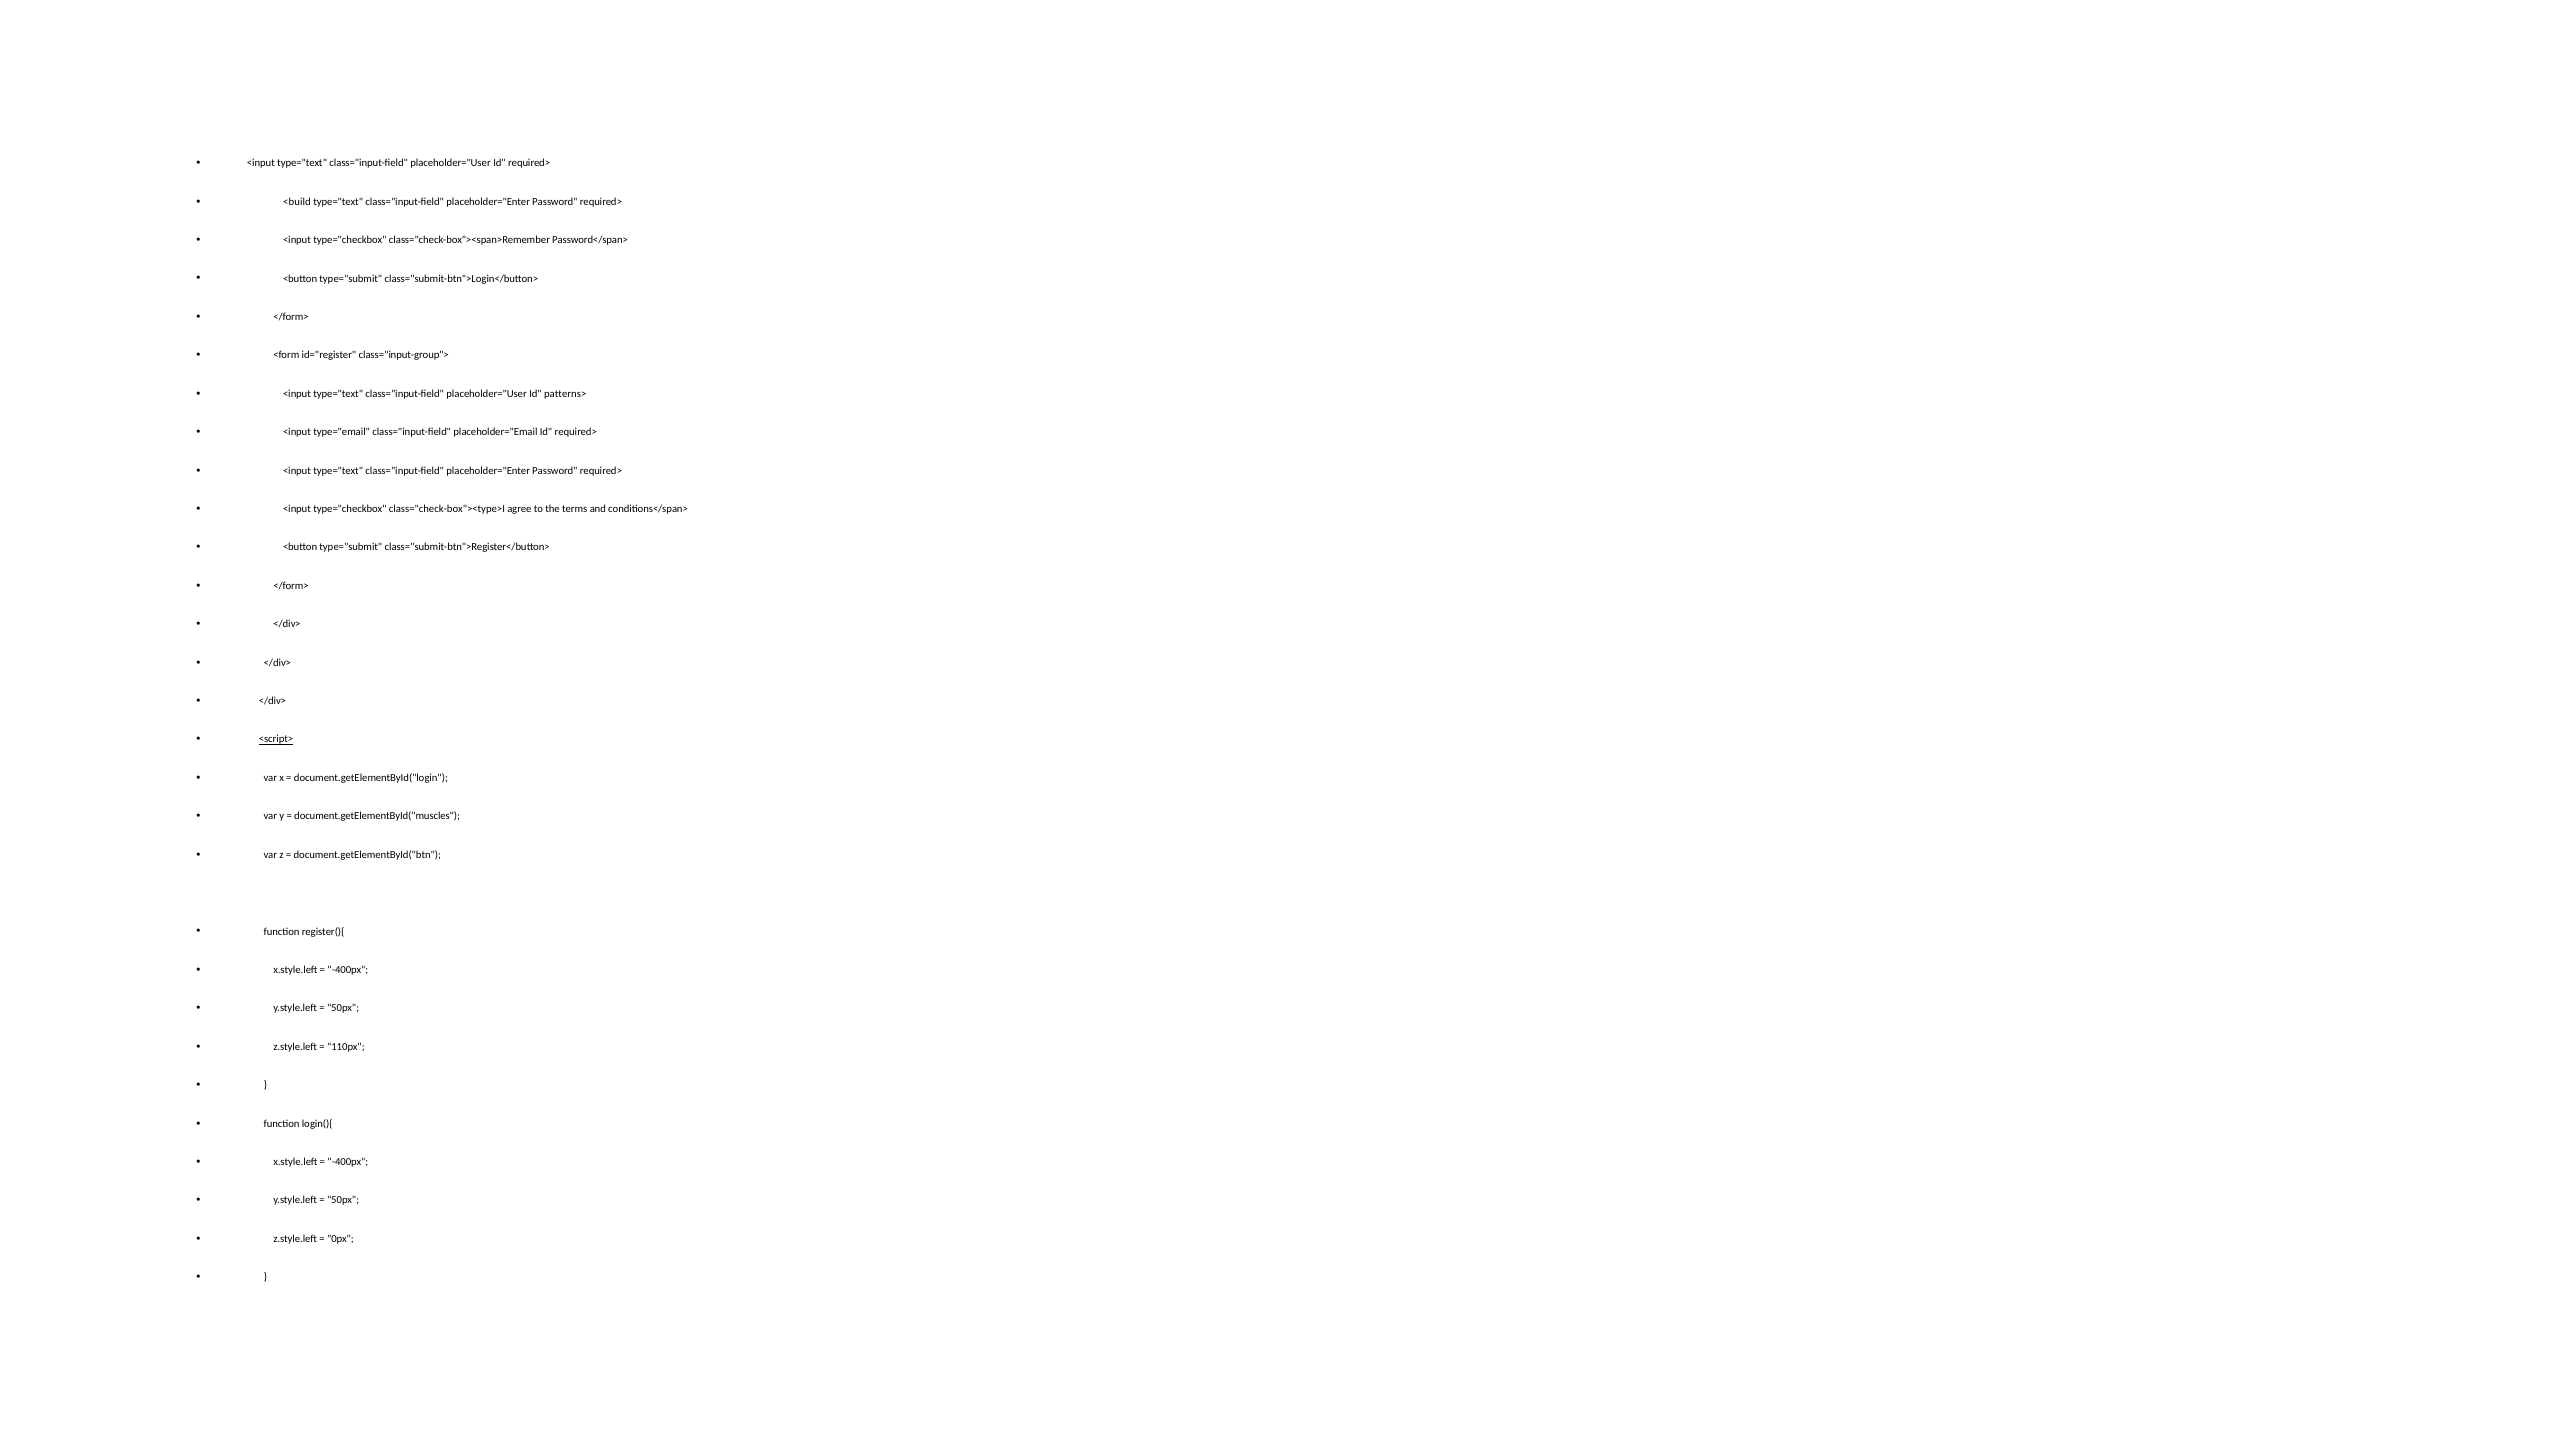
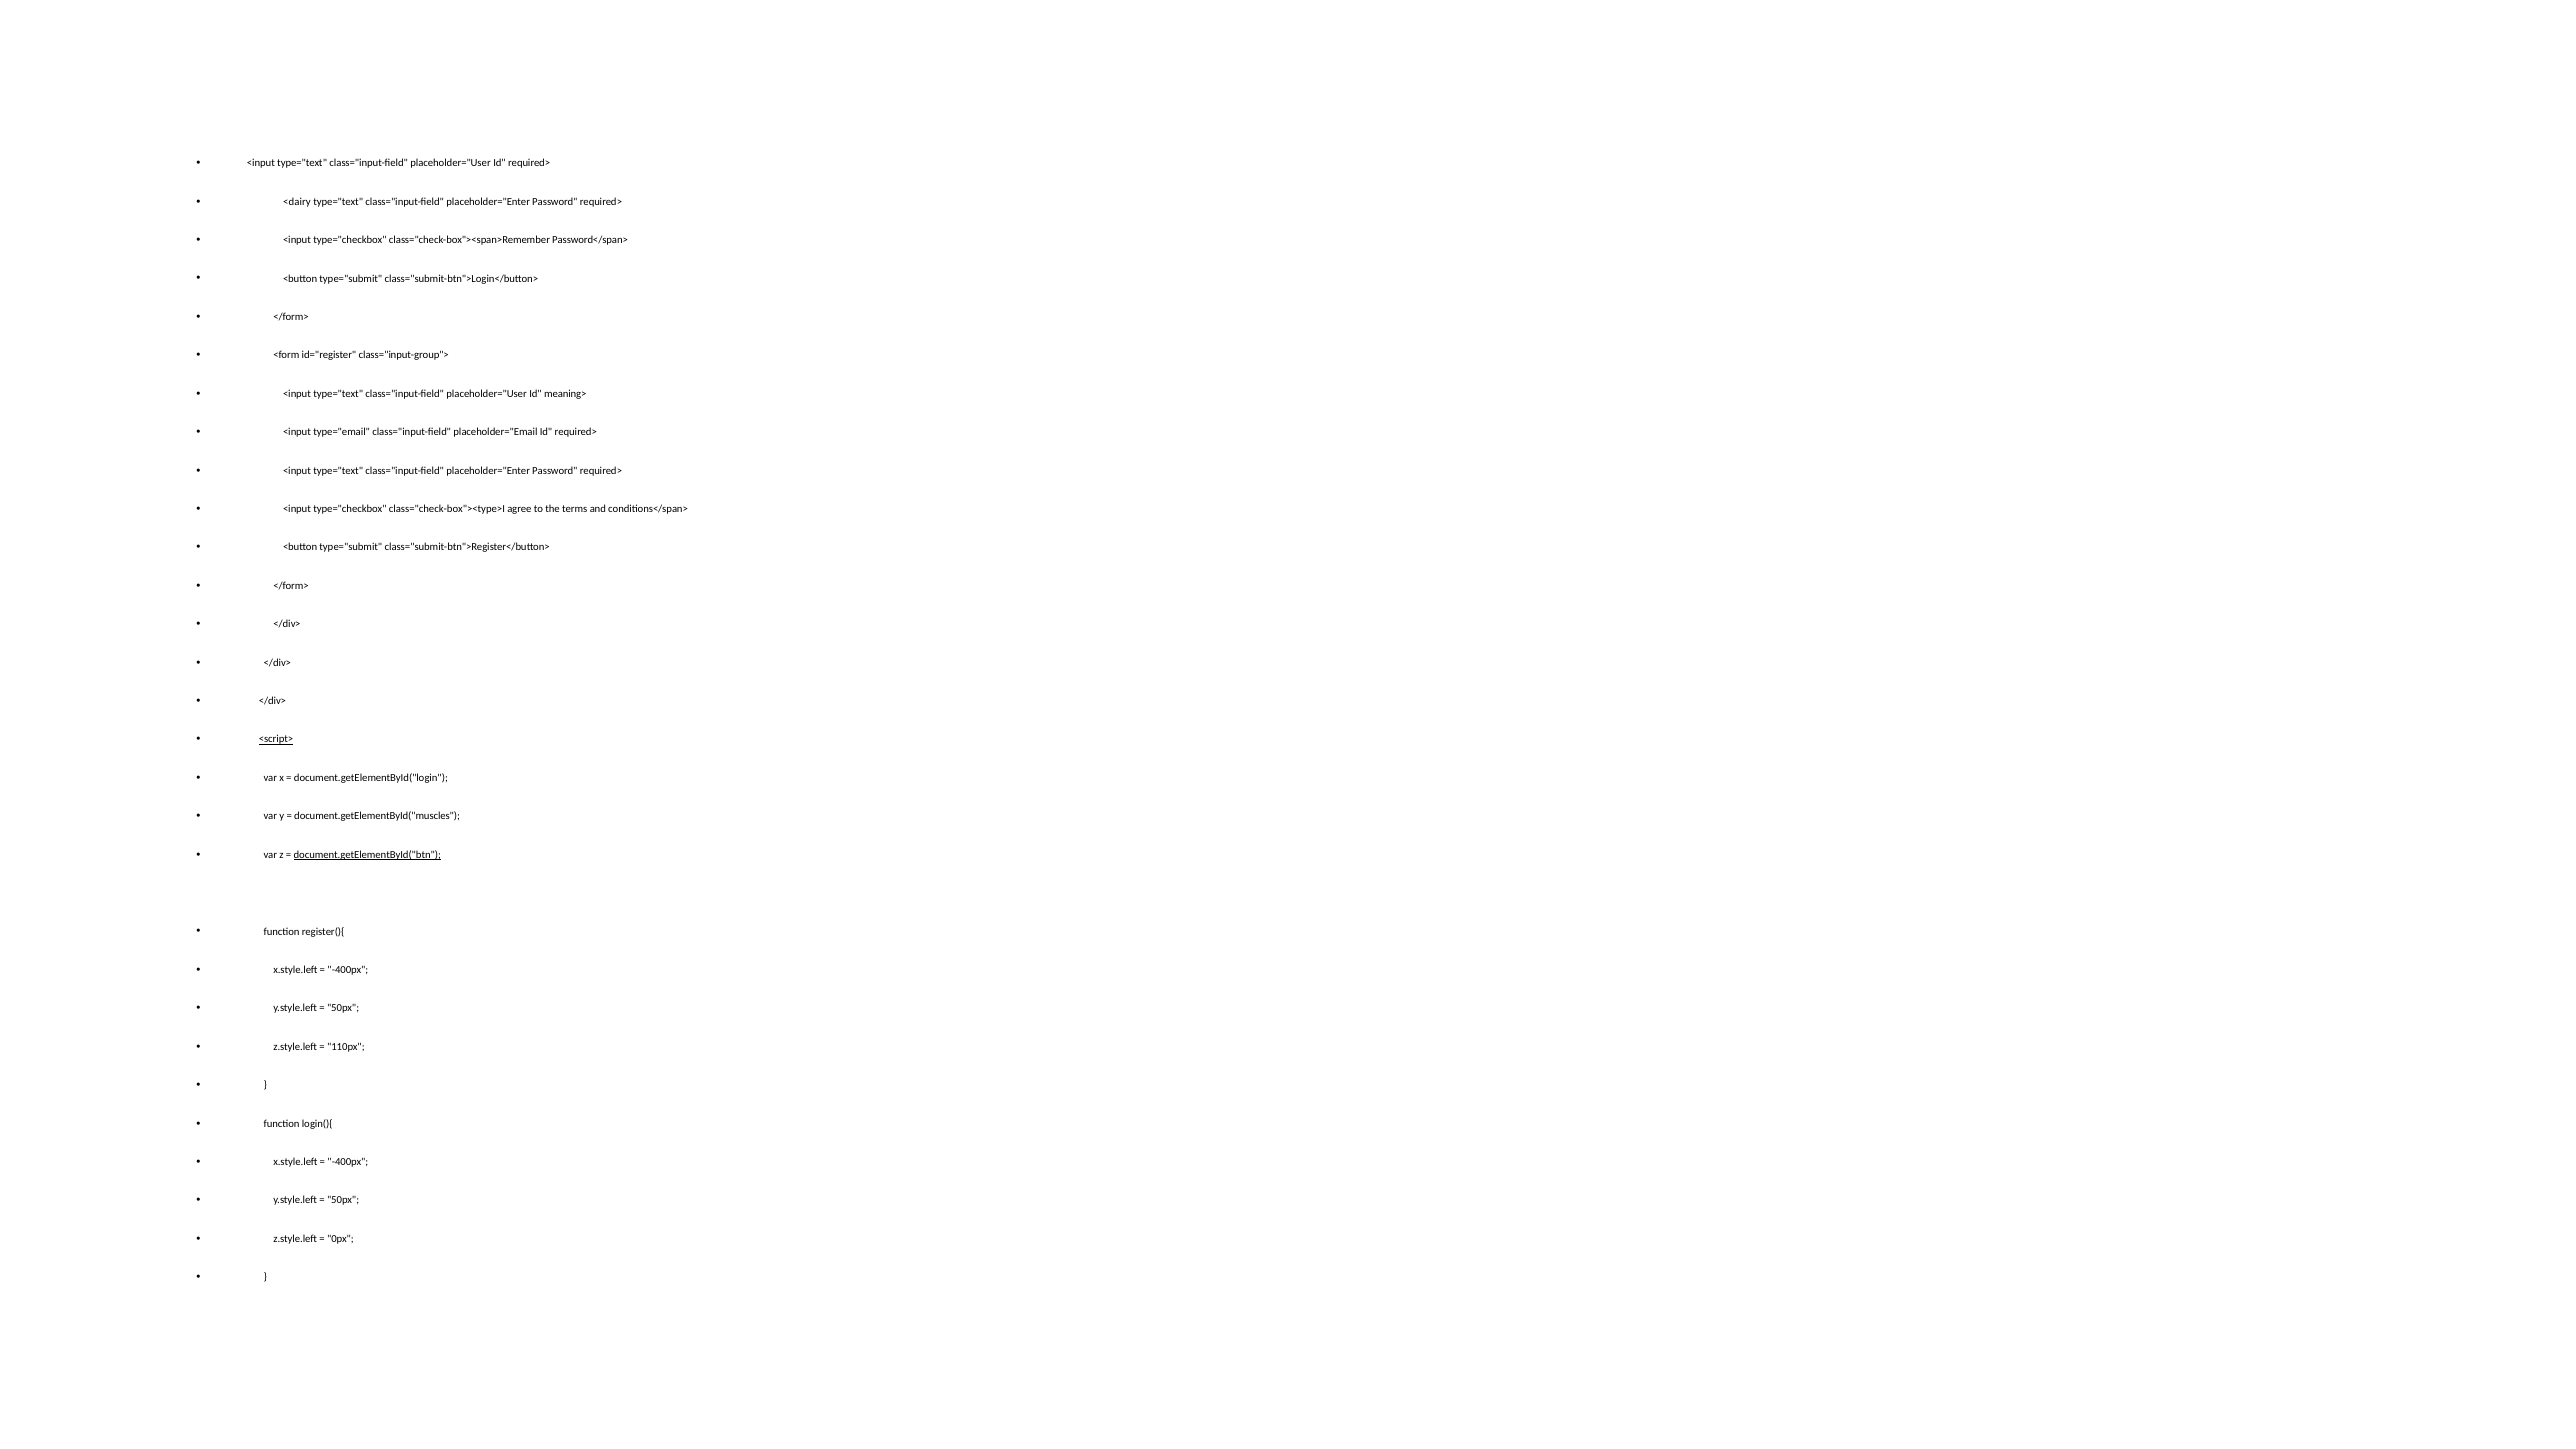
<build: <build -> <dairy (297, 202)
patterns>: patterns> -> meaning> (565, 394)
document.getElementById("btn underline: none -> present (367, 855)
